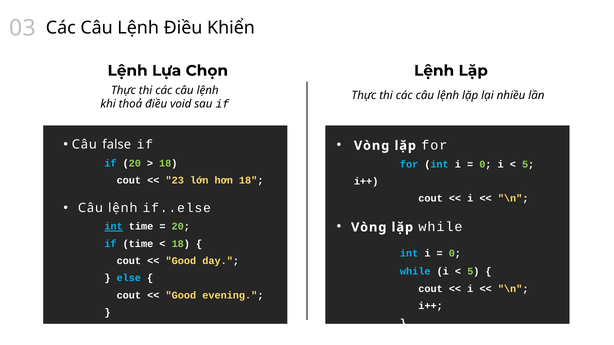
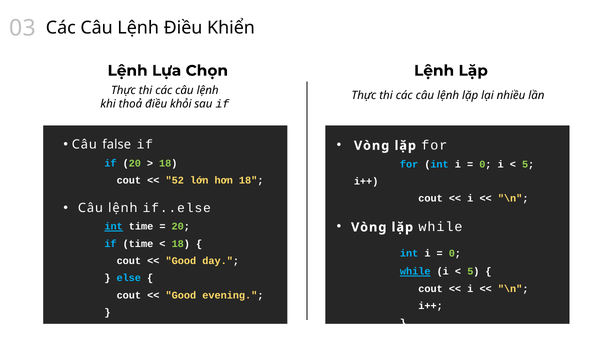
void: void -> khỏi (181, 104)
23: 23 -> 52 (175, 181)
while underline: none -> present (415, 272)
